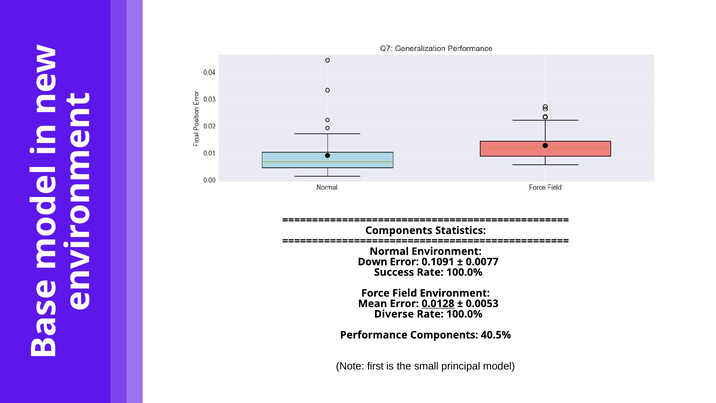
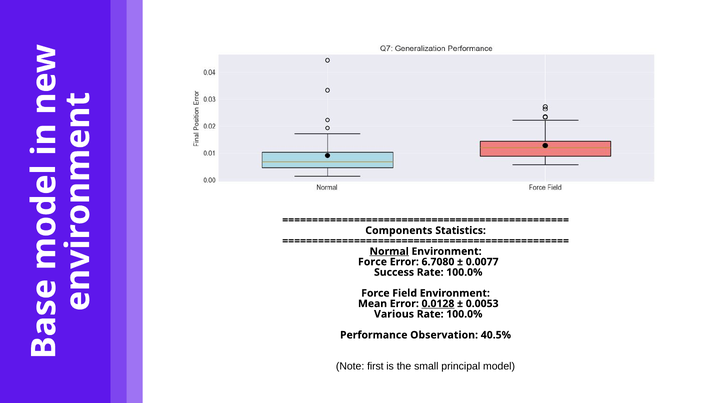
Normal underline: none -> present (389, 251)
Down: Down -> Force (372, 262)
0.1091: 0.1091 -> 6.7080 (438, 262)
Diverse: Diverse -> Various (394, 314)
Performance Components: Components -> Observation (444, 335)
